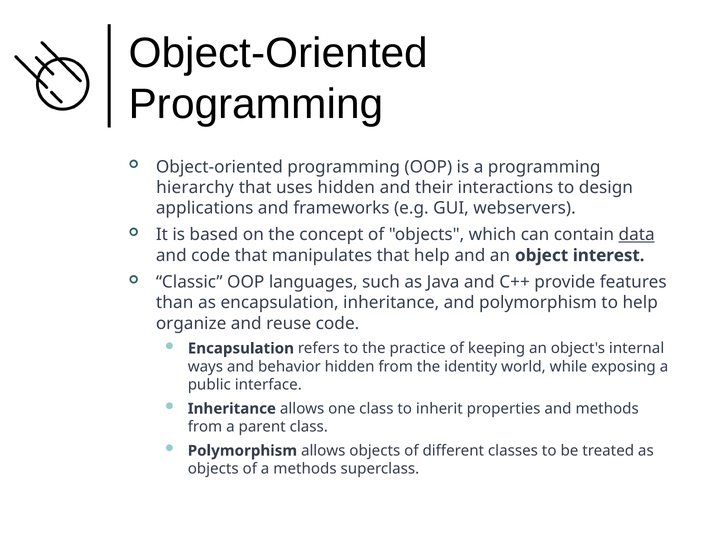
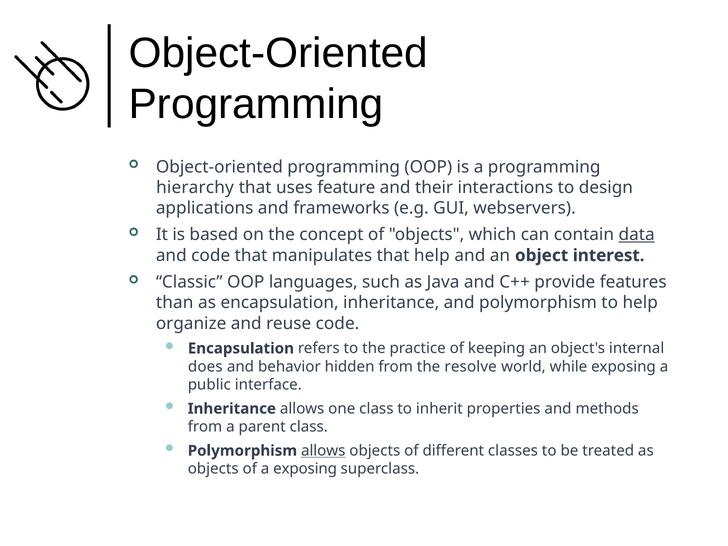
uses hidden: hidden -> feature (346, 187)
ways: ways -> does (205, 367)
identity: identity -> resolve (471, 367)
allows underline: none -> present (323, 451)
a methods: methods -> exposing (305, 469)
